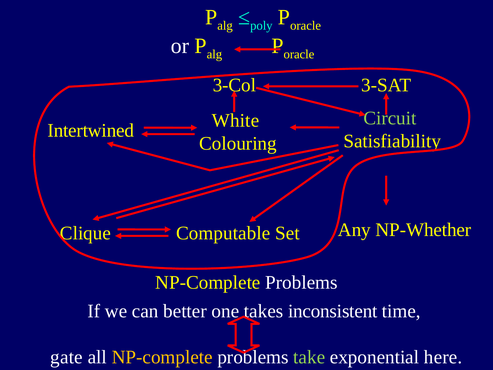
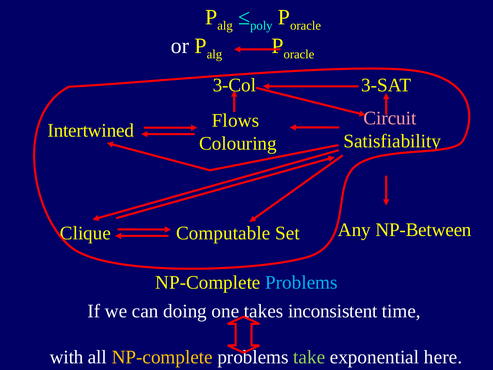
Circuit colour: light green -> pink (390, 118)
White: White -> Flows (236, 120)
NP-Whether: NP-Whether -> NP-Between (423, 230)
Problems colour: white -> light blue (301, 282)
better: better -> doing (185, 311)
gate: gate -> with (67, 357)
